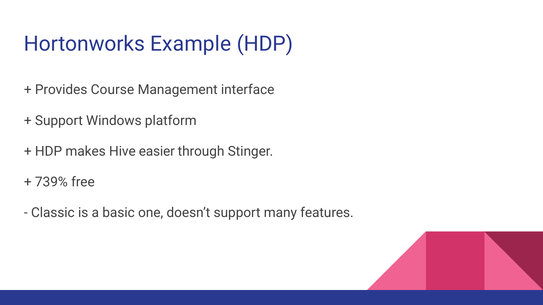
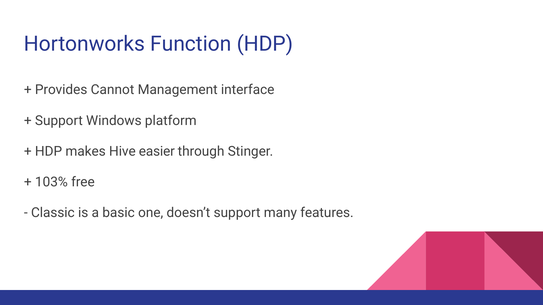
Example: Example -> Function (191, 44)
Course: Course -> Cannot (112, 90)
739%: 739% -> 103% (51, 182)
